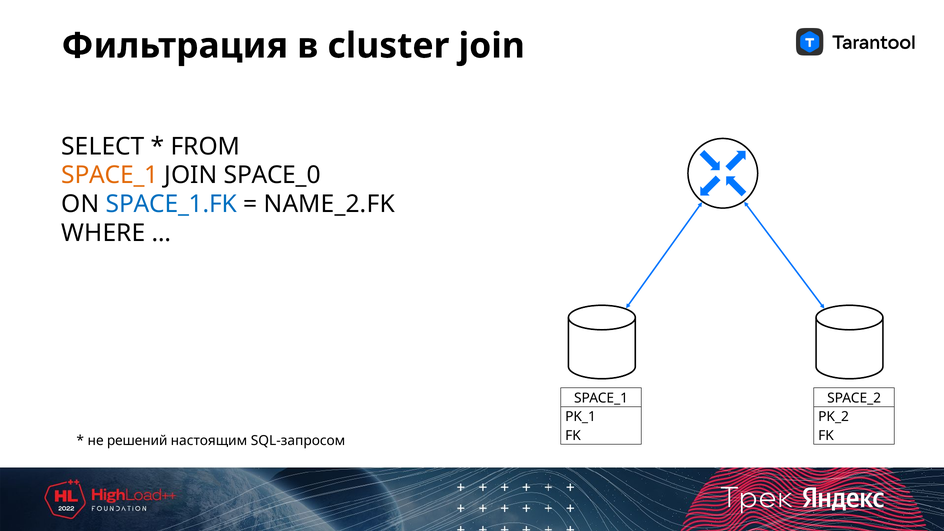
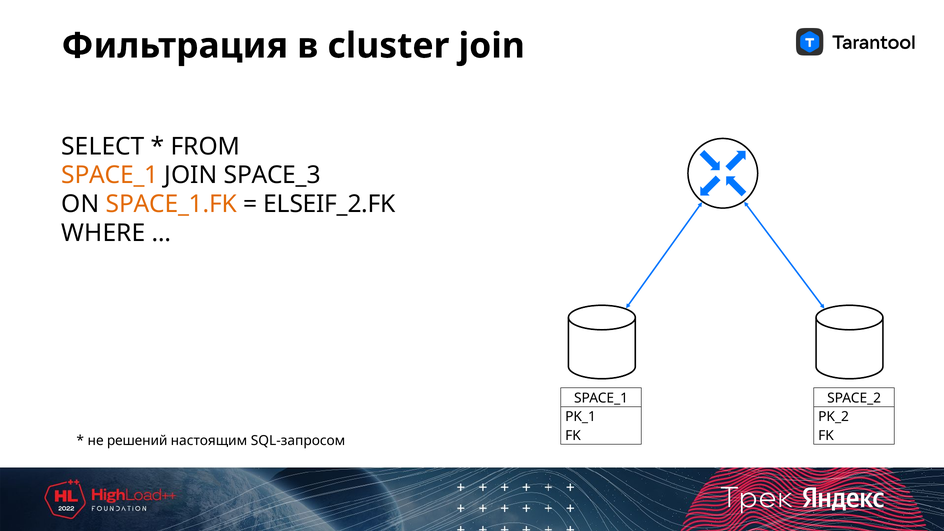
SPACE_0: SPACE_0 -> SPACE_3 (272, 175)
SPACE_1.FK colour: blue -> orange (171, 204)
NAME_2.FK: NAME_2.FK -> ELSEIF_2.FK (329, 204)
